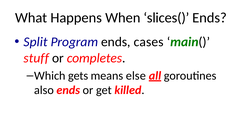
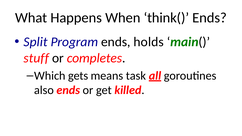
slices(: slices( -> think( (166, 18)
cases: cases -> holds (149, 42)
else: else -> task (136, 76)
